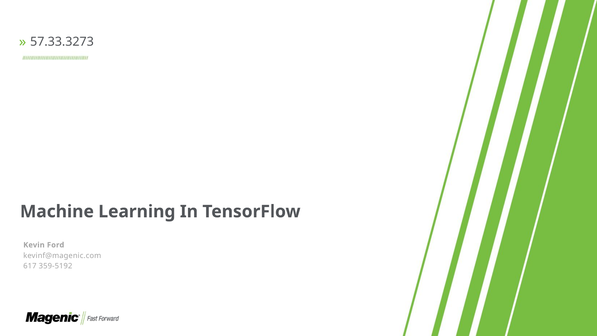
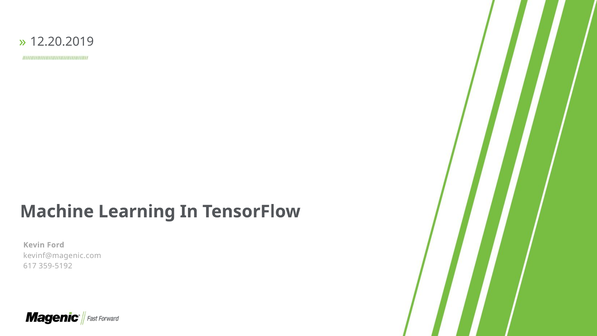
57.33.3273: 57.33.3273 -> 12.20.2019 (62, 42)
